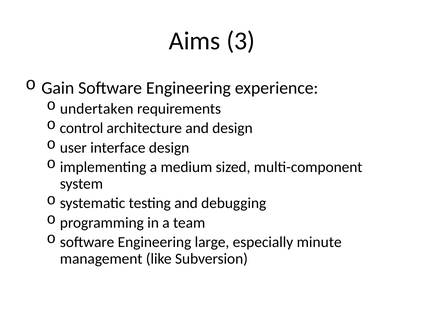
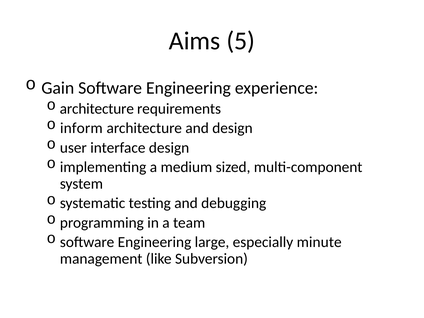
3: 3 -> 5 (241, 41)
undertaken: undertaken -> architecture (97, 109)
control: control -> inform (81, 128)
